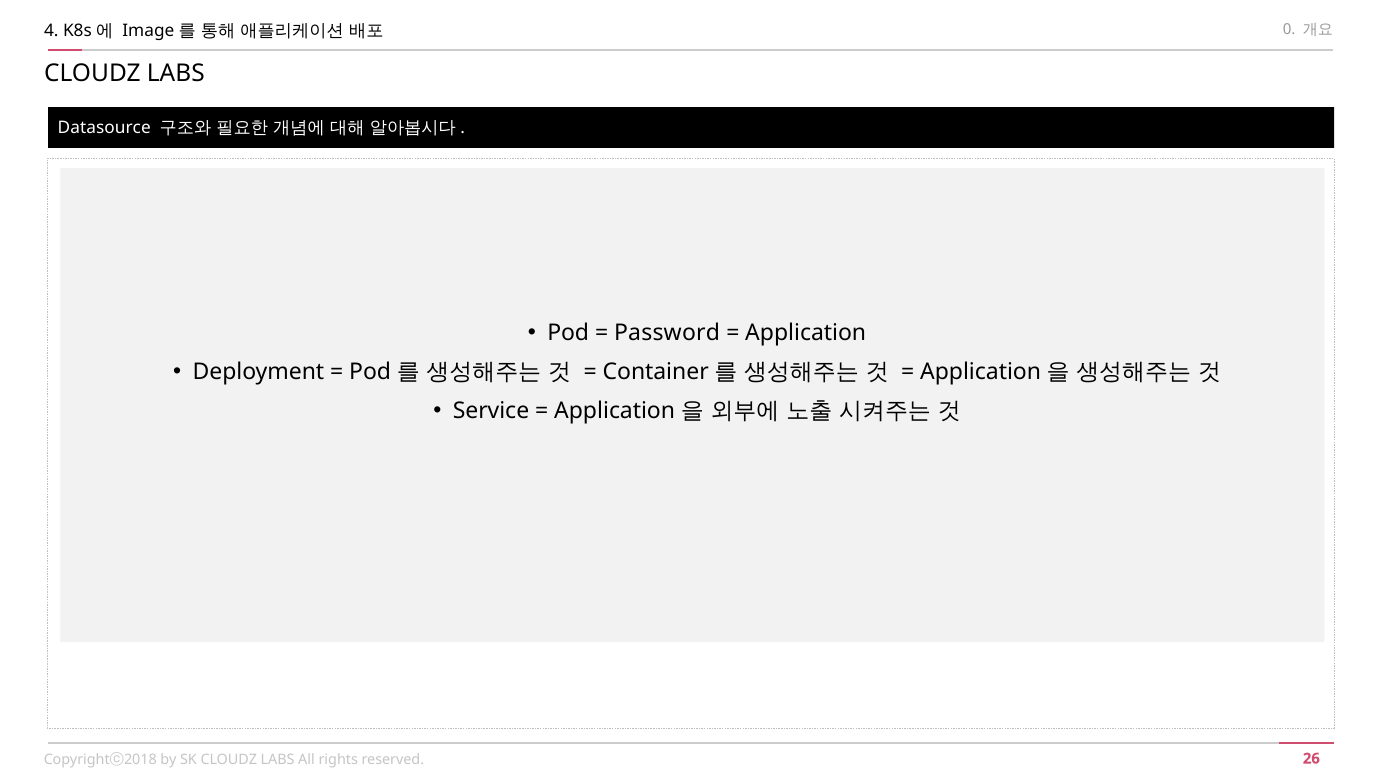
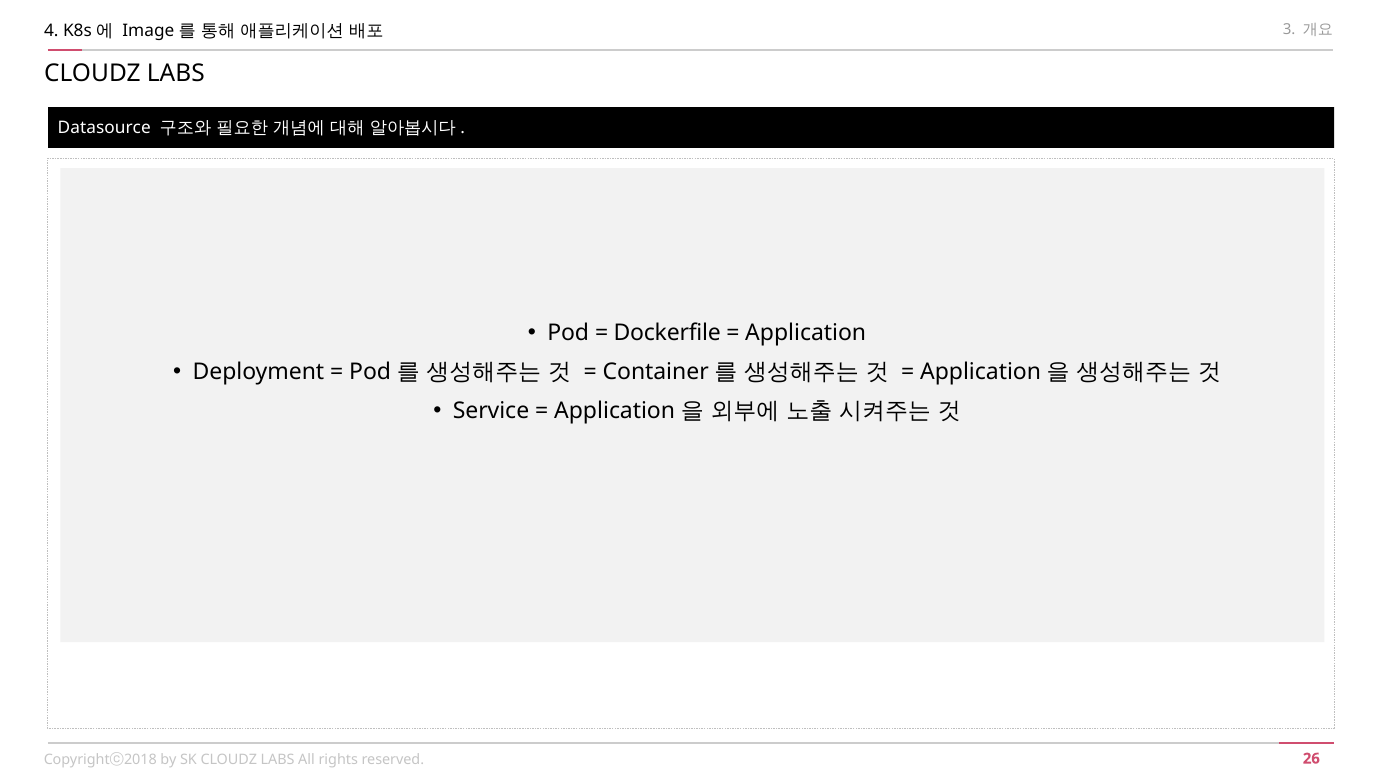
0: 0 -> 3 (1289, 29)
Password: Password -> Dockerfile (667, 333)
